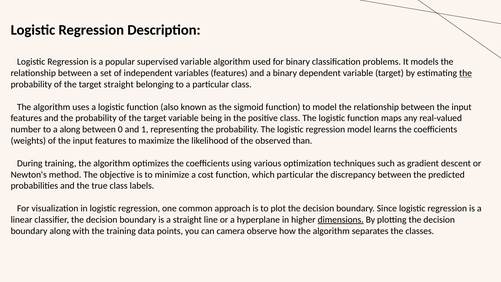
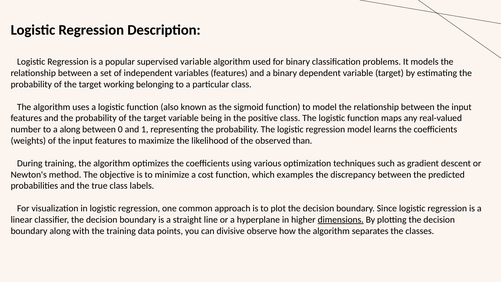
the underline: present -> none (466, 73)
target straight: straight -> working (119, 84)
which particular: particular -> examples (295, 174)
camera: camera -> divisive (231, 231)
